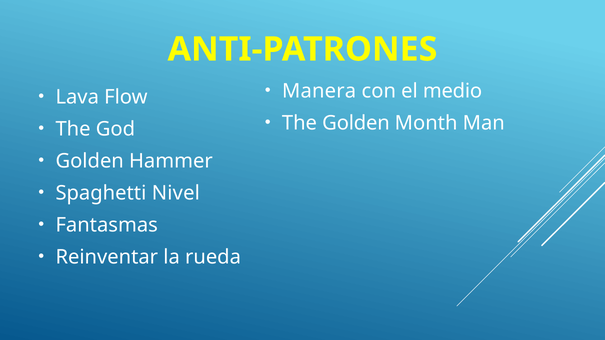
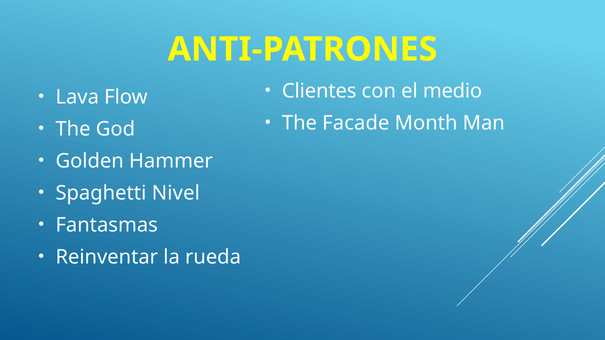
Manera: Manera -> Clientes (319, 91)
The Golden: Golden -> Facade (356, 123)
